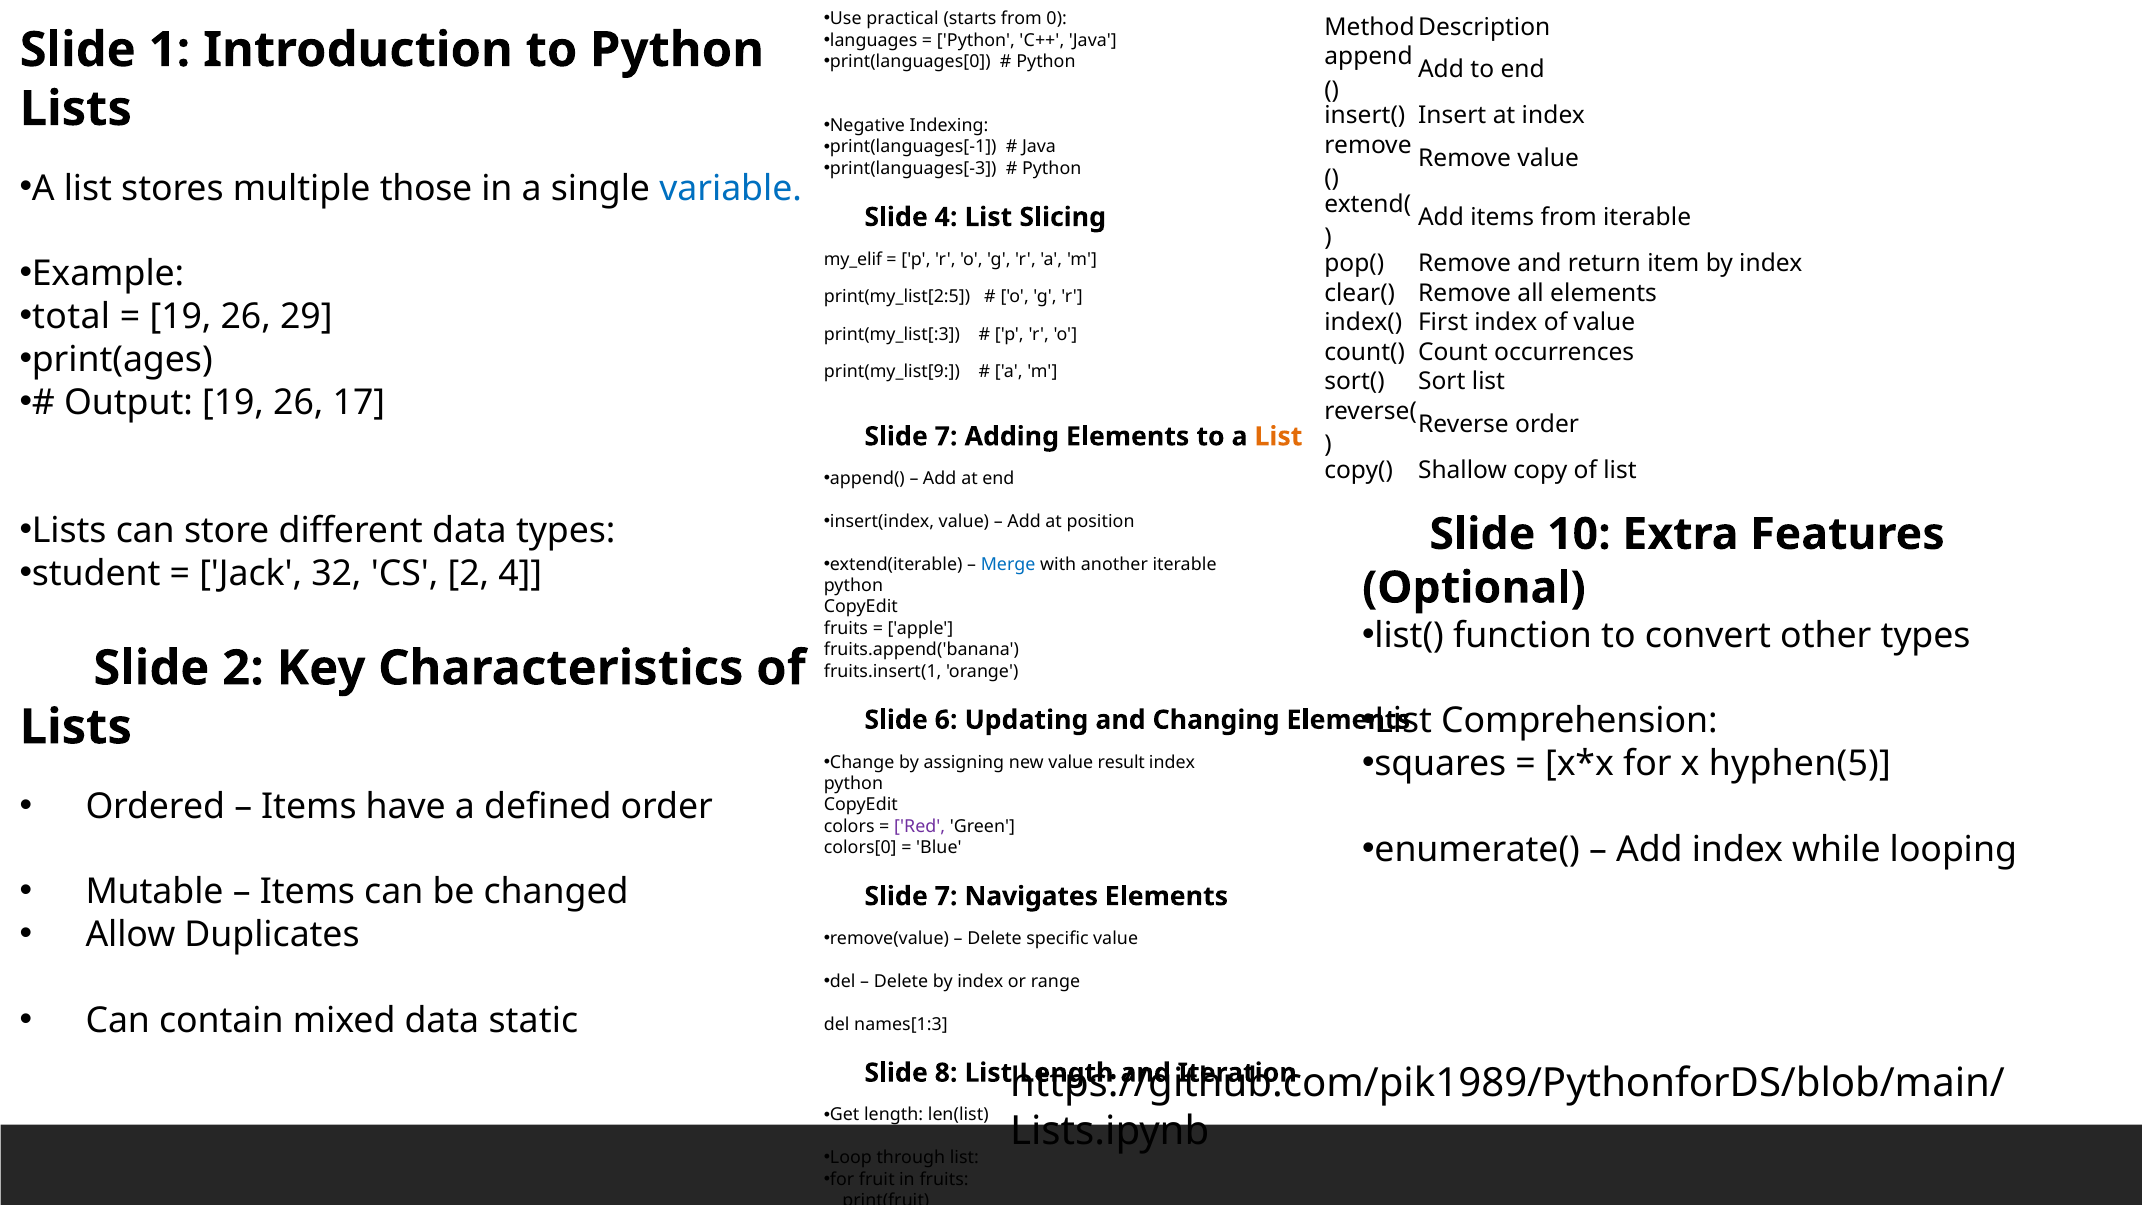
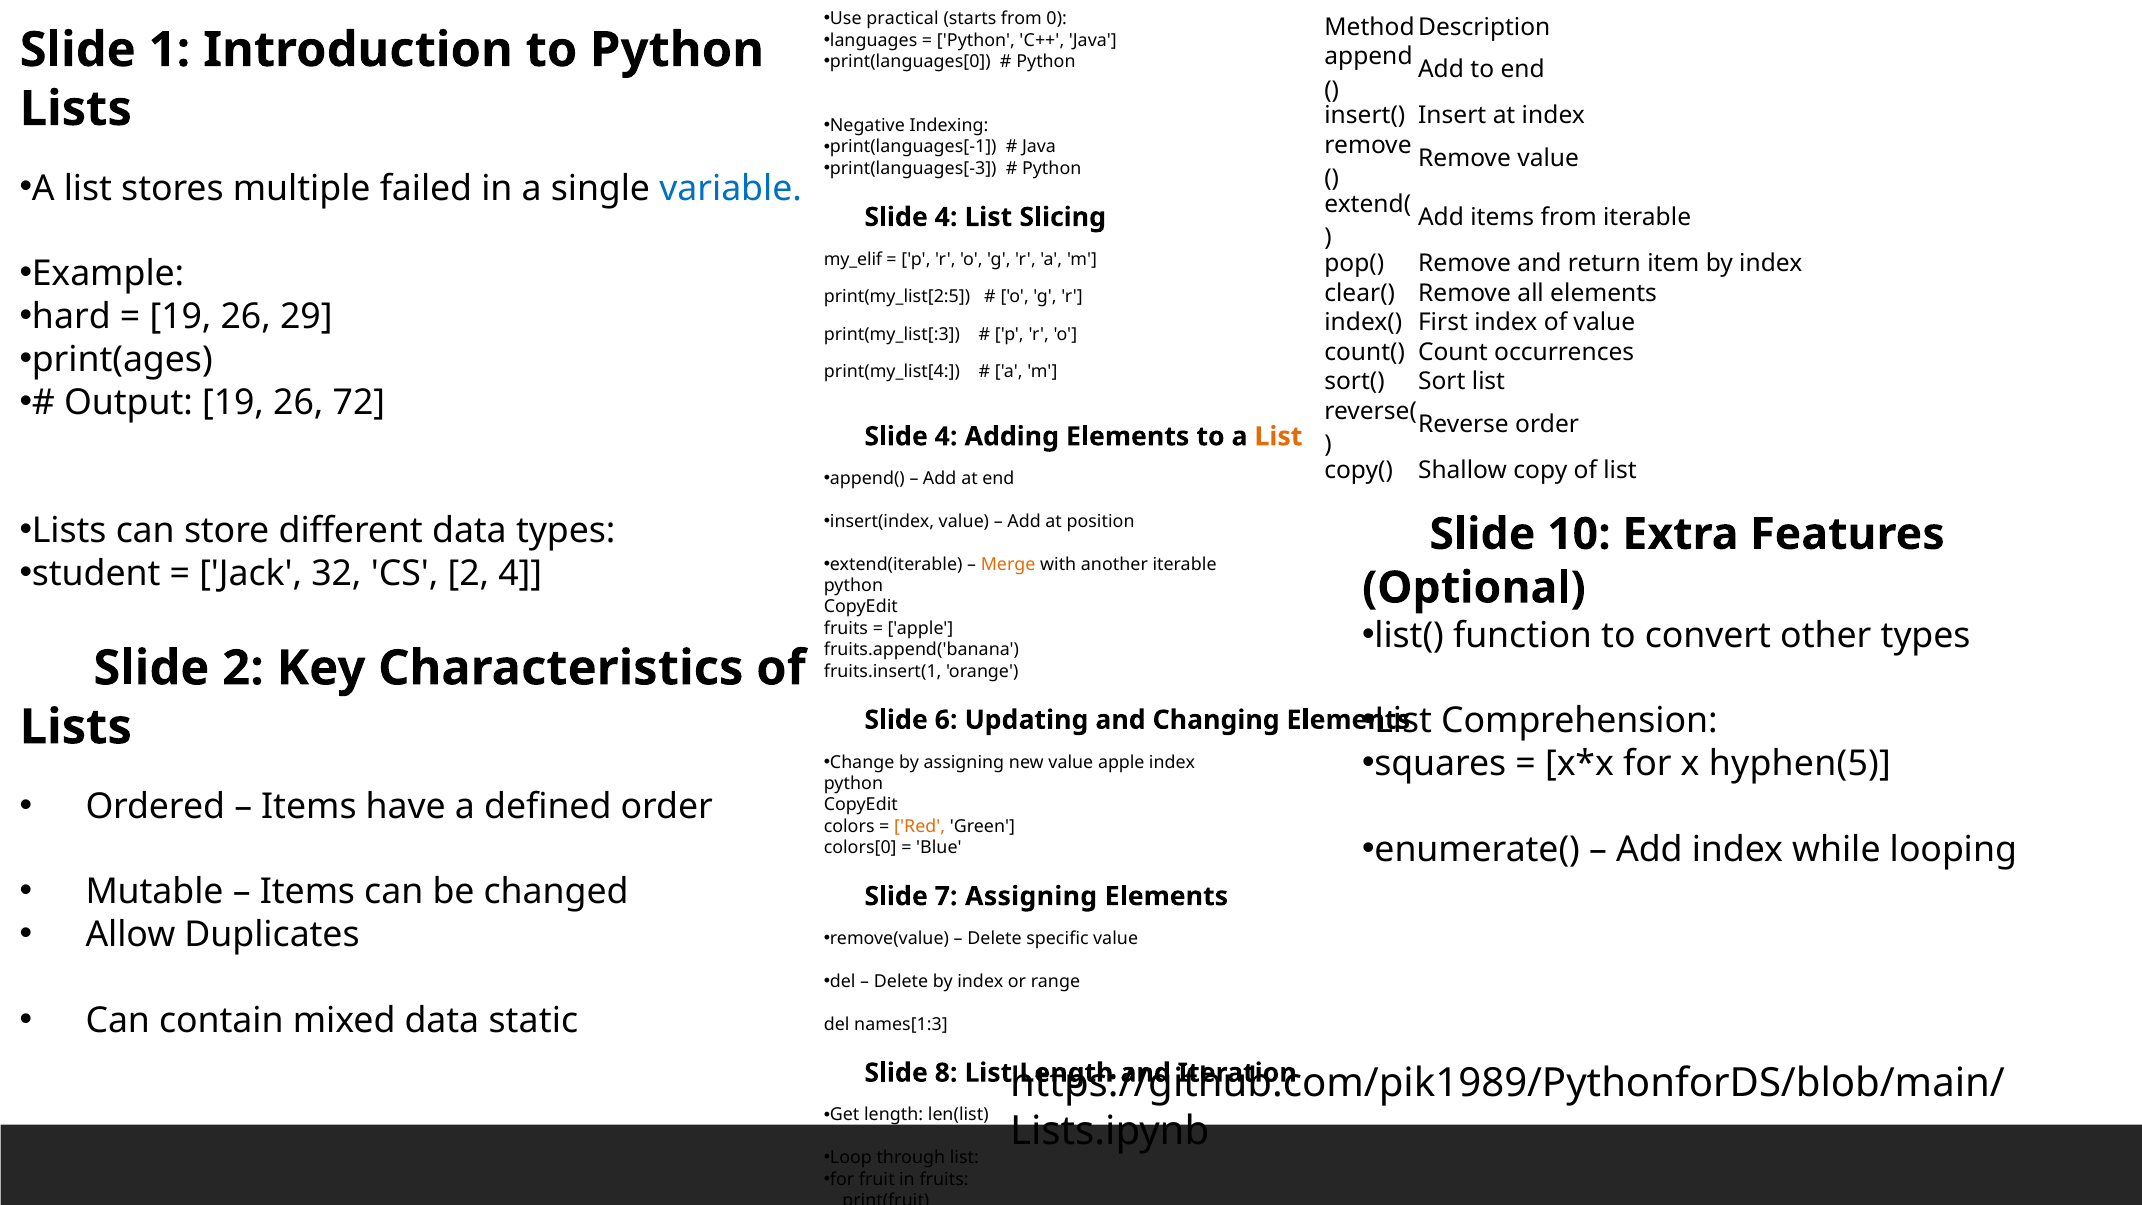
those: those -> failed (426, 188)
total: total -> hard (71, 317)
print(my_list[9: print(my_list[9 -> print(my_list[4 (892, 372)
17: 17 -> 72 (359, 402)
7: 7 -> 4 (946, 436)
Merge colour: blue -> orange (1008, 564)
value result: result -> apple (1121, 762)
Red colour: purple -> orange (920, 826)
7 Navigates: Navigates -> Assigning (1031, 896)
